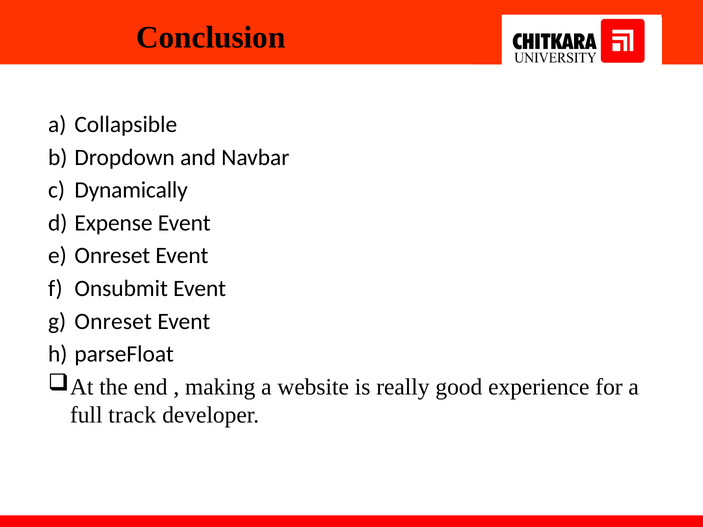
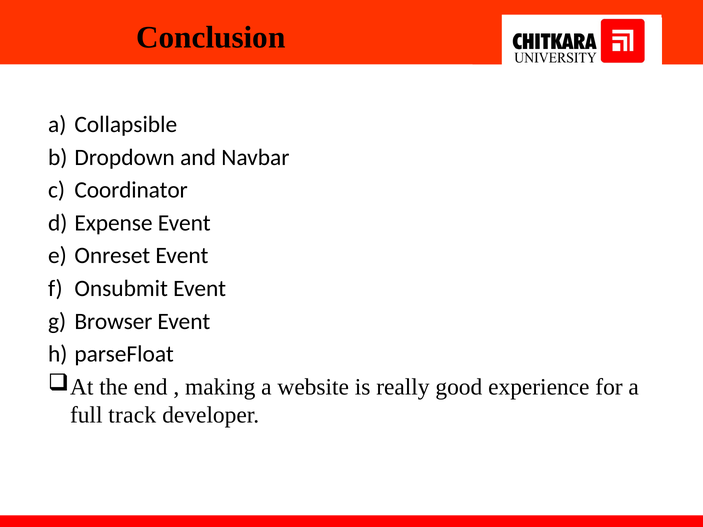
Dynamically: Dynamically -> Coordinator (131, 190)
Onreset: Onreset -> Browser (113, 321)
